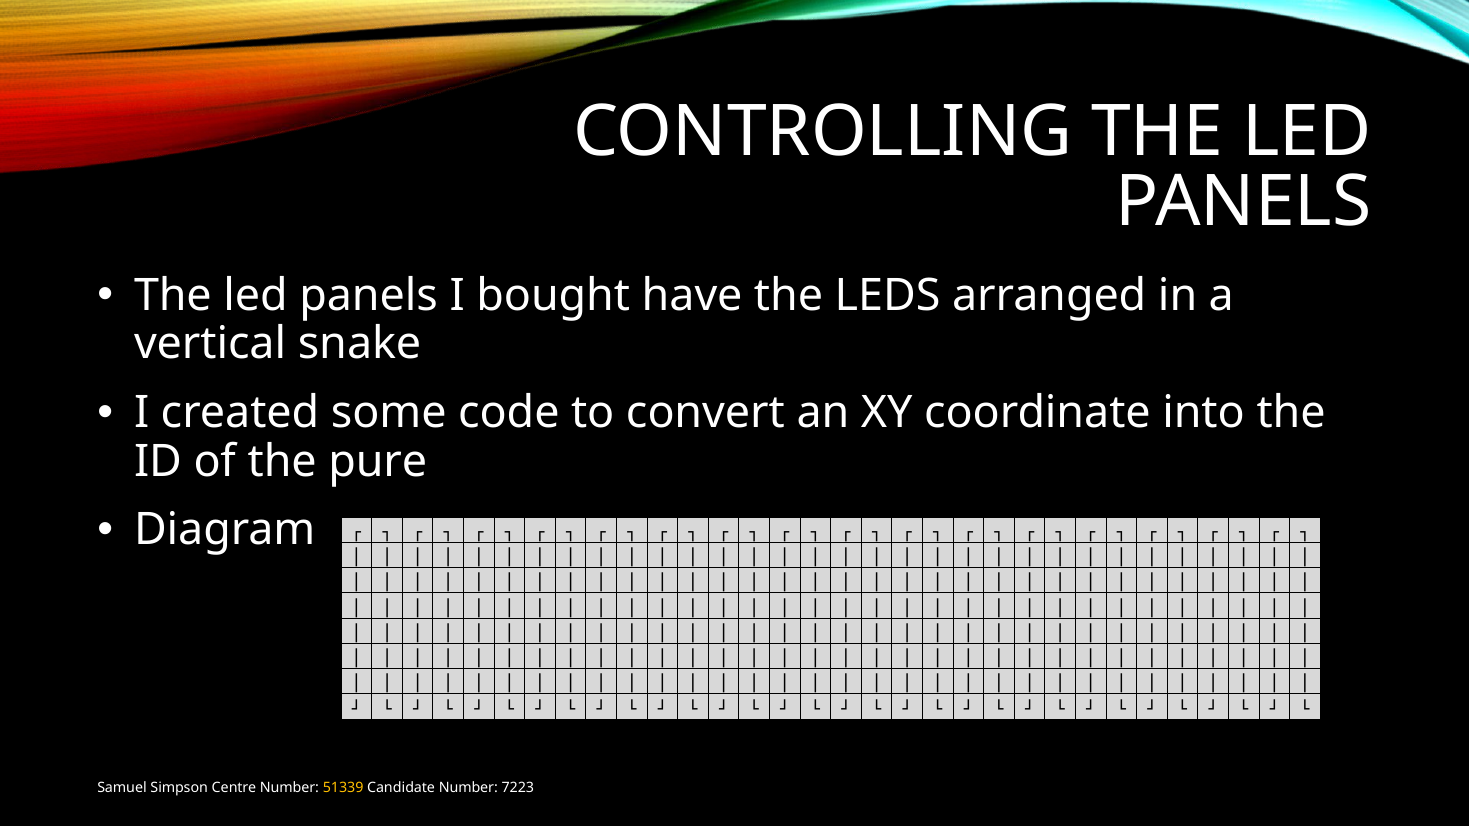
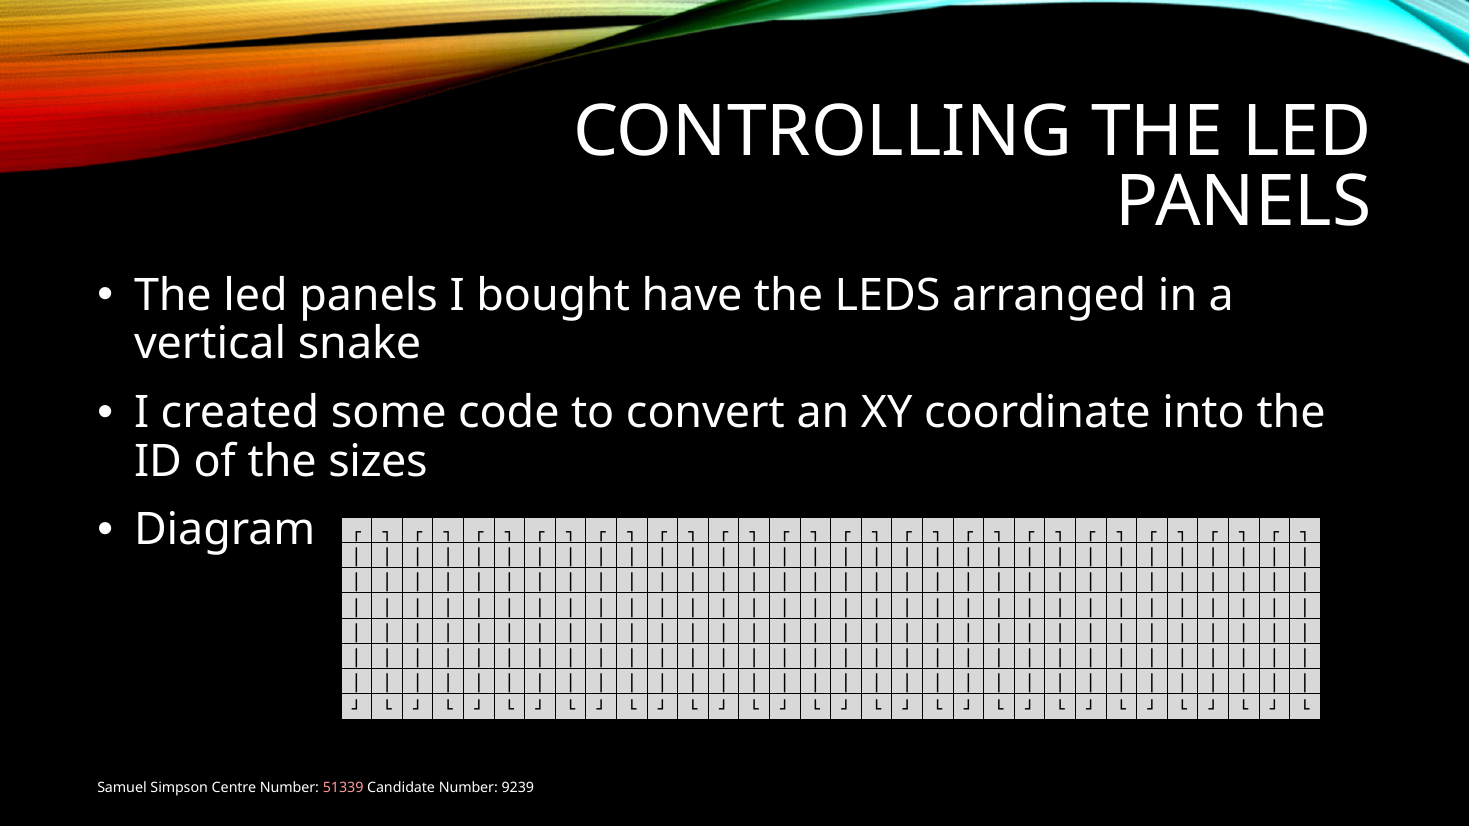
pure: pure -> sizes (378, 462)
51339 colour: yellow -> pink (343, 788)
7223: 7223 -> 9239 (518, 788)
